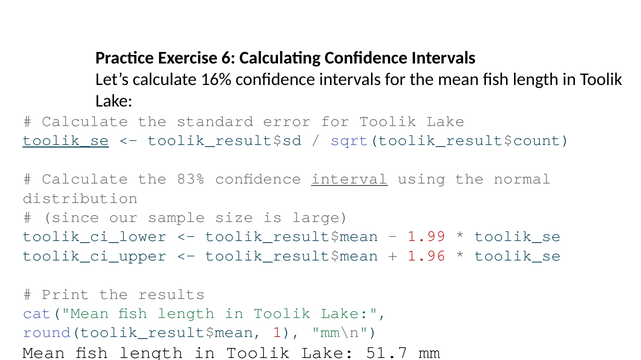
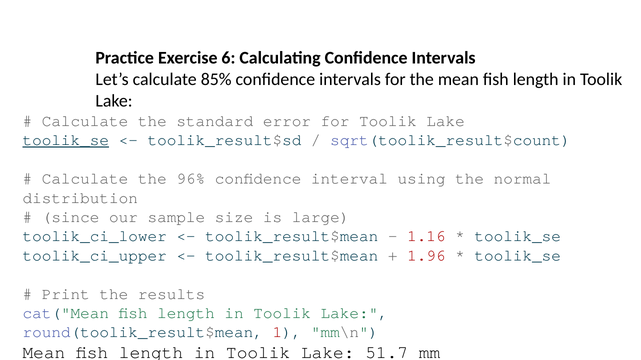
16%: 16% -> 85% (216, 80)
83%: 83% -> 96% (191, 179)
interval underline: present -> none (349, 179)
1.99: 1.99 -> 1.16 (426, 237)
